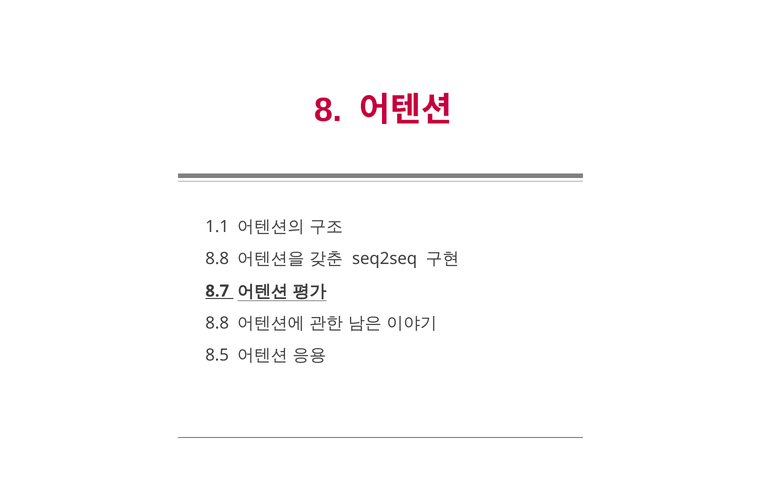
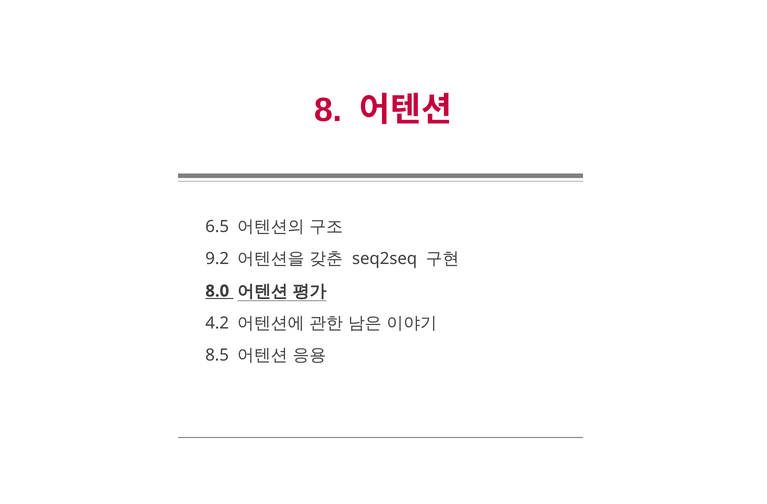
1.1: 1.1 -> 6.5 (217, 227)
8.8: 8.8 -> 9.2 (217, 259)
8.7: 8.7 -> 8.0 (217, 291)
8.8: 8.8 -> 4.2 (217, 323)
